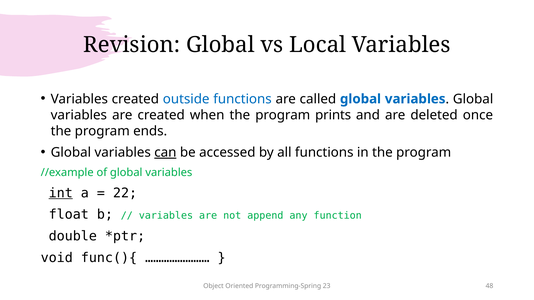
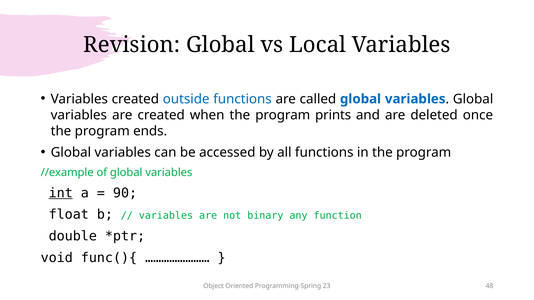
can underline: present -> none (165, 153)
22: 22 -> 90 (125, 193)
append: append -> binary (265, 216)
